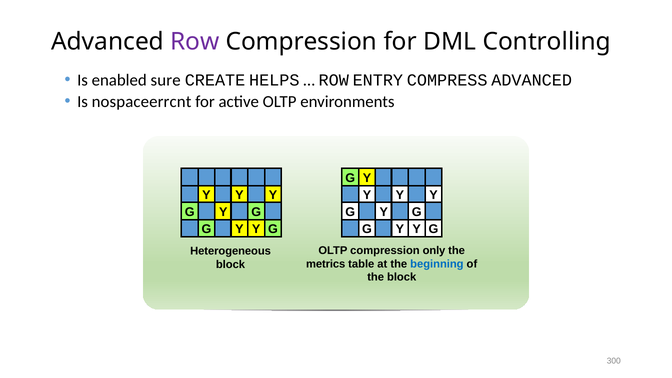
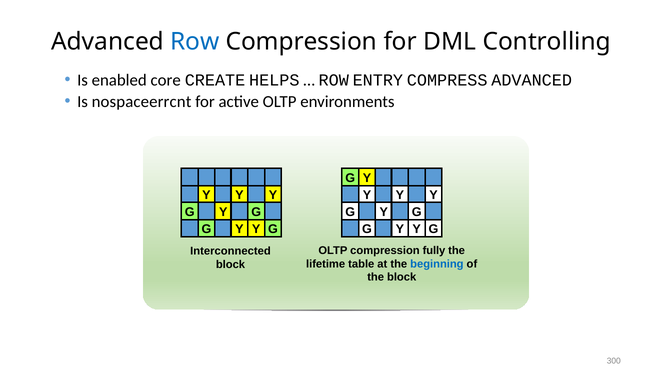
Row colour: purple -> blue (195, 42)
sure: sure -> core (166, 80)
only: only -> fully (434, 250)
Heterogeneous: Heterogeneous -> Interconnected (230, 251)
metrics: metrics -> lifetime (326, 264)
